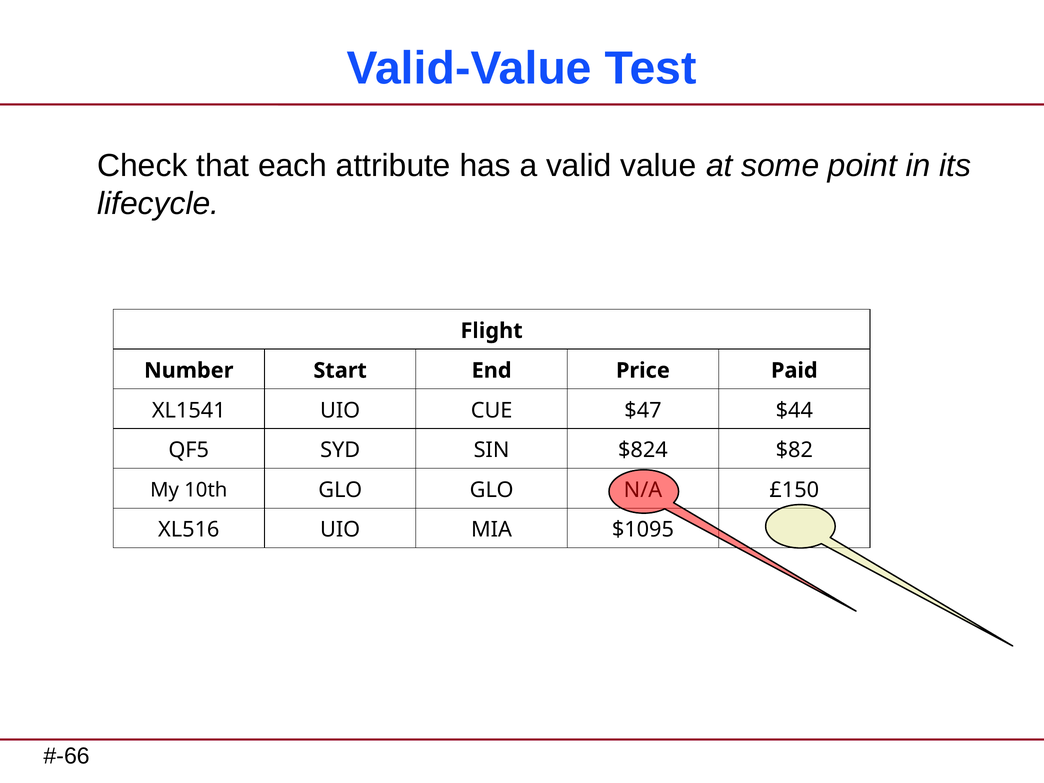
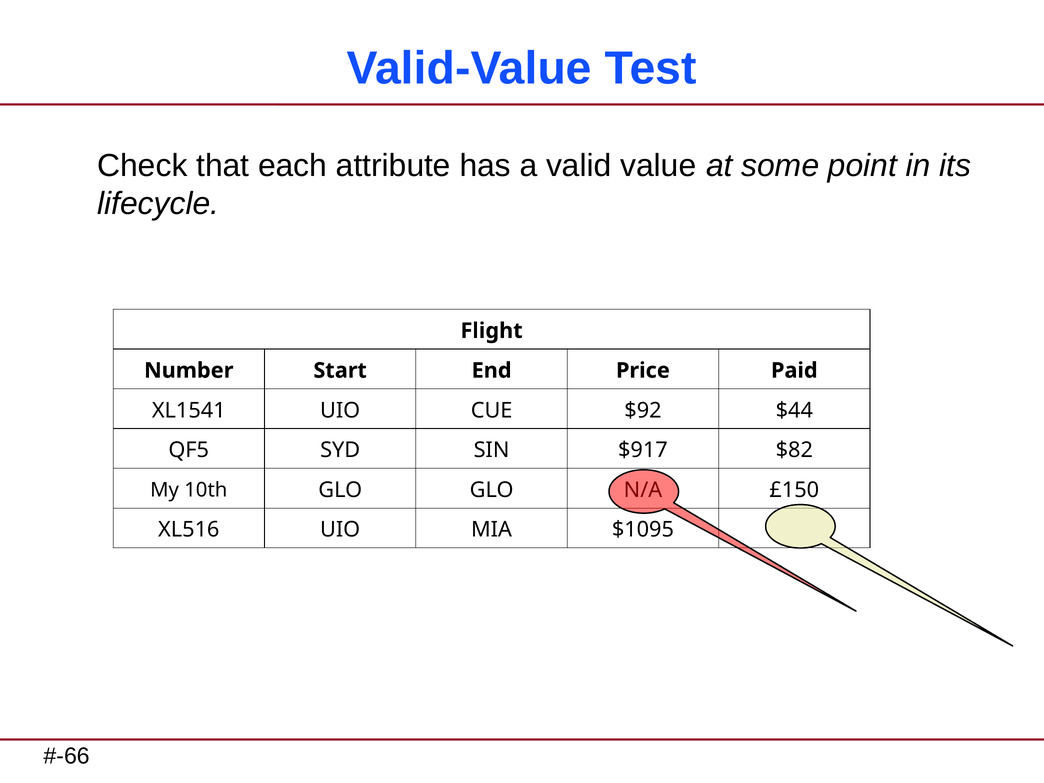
$47: $47 -> $92 (643, 410)
$824: $824 -> $917 (643, 450)
